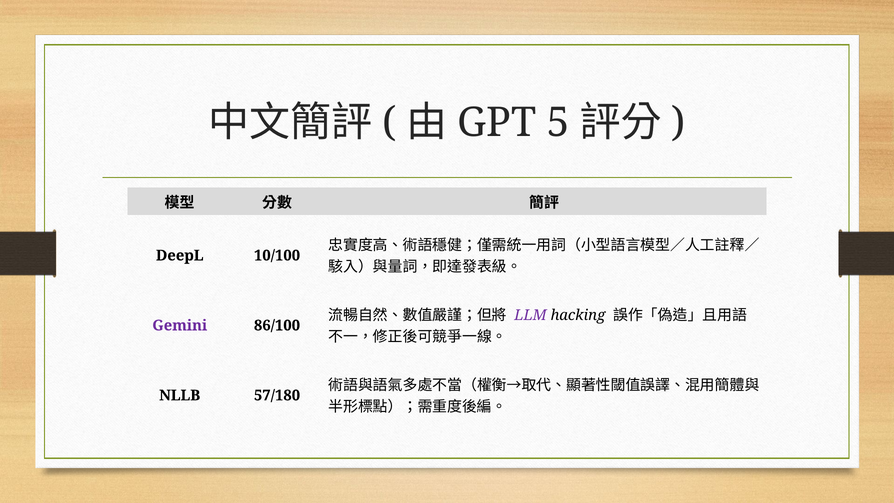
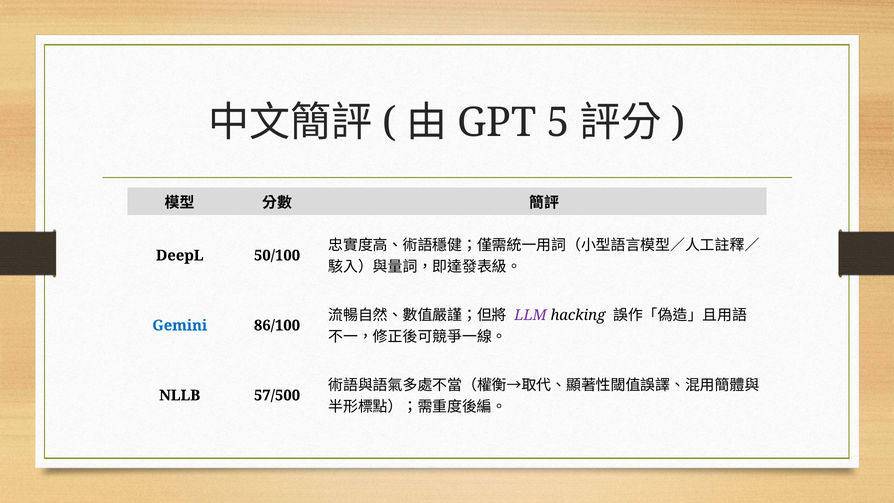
10/100: 10/100 -> 50/100 (277, 255)
Gemini colour: purple -> blue (180, 325)
57/180: 57/180 -> 57/500 (277, 395)
